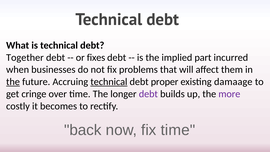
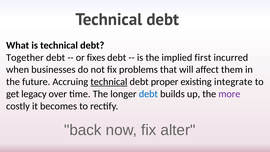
part: part -> first (203, 57)
the underline: present -> none (13, 82)
damaage: damaage -> integrate (233, 82)
cringe: cringe -> legacy (34, 94)
debt colour: purple -> blue (148, 94)
fix time: time -> alter (178, 130)
